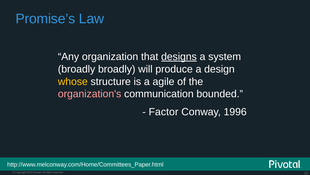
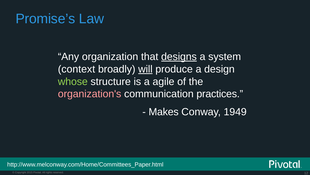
broadly: broadly -> context (77, 69)
will underline: none -> present (145, 69)
whose colour: yellow -> light green (73, 81)
bounded: bounded -> practices (220, 94)
Factor: Factor -> Makes (164, 112)
1996: 1996 -> 1949 (235, 112)
